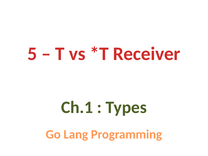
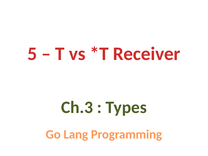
Ch.1: Ch.1 -> Ch.3 (77, 107)
